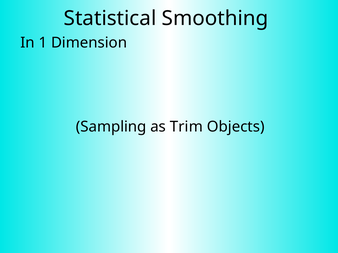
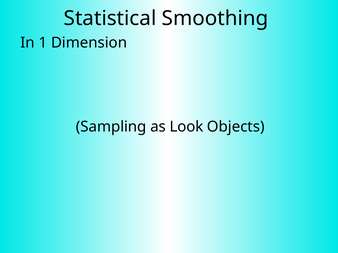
Trim: Trim -> Look (187, 127)
